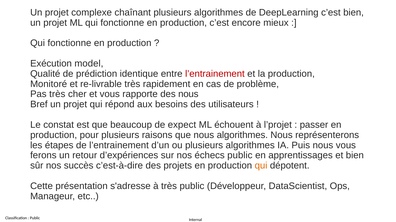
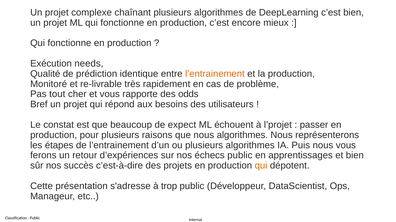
model: model -> needs (89, 64)
l’entrainement colour: red -> orange (215, 74)
Pas très: très -> tout (57, 94)
des nous: nous -> odds (188, 94)
à très: très -> trop (169, 187)
